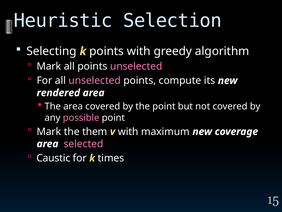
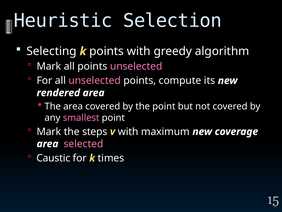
possible: possible -> smallest (81, 118)
them: them -> steps (95, 131)
